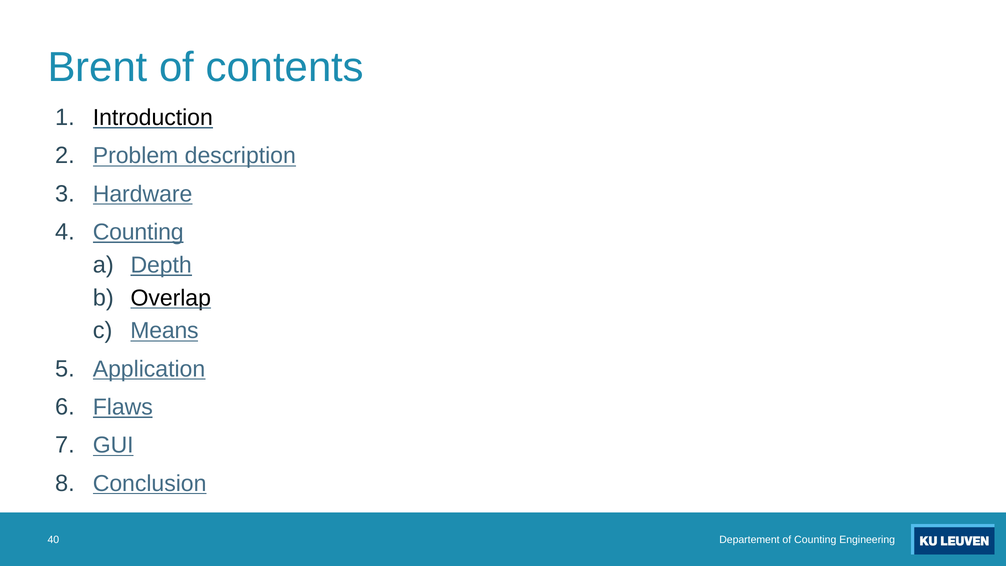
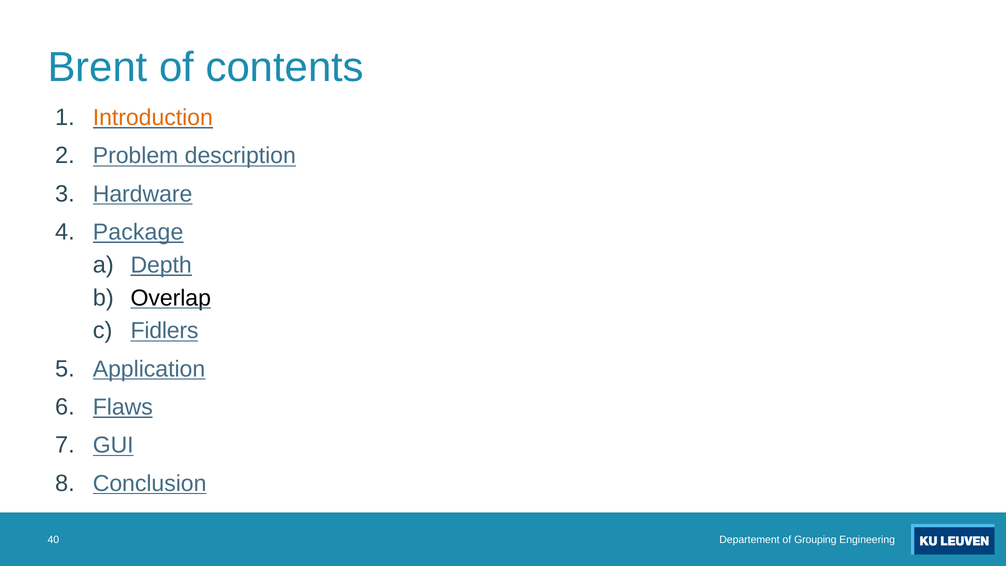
Introduction colour: black -> orange (153, 118)
Counting: Counting -> Package (138, 232)
Means: Means -> Fidlers (164, 331)
of Counting: Counting -> Grouping (815, 540)
